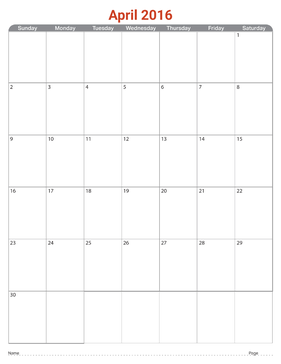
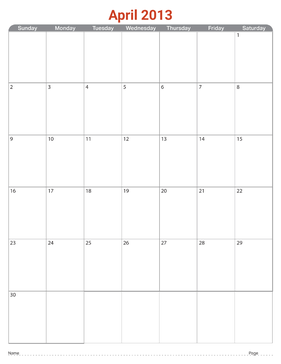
2016: 2016 -> 2013 (157, 15)
